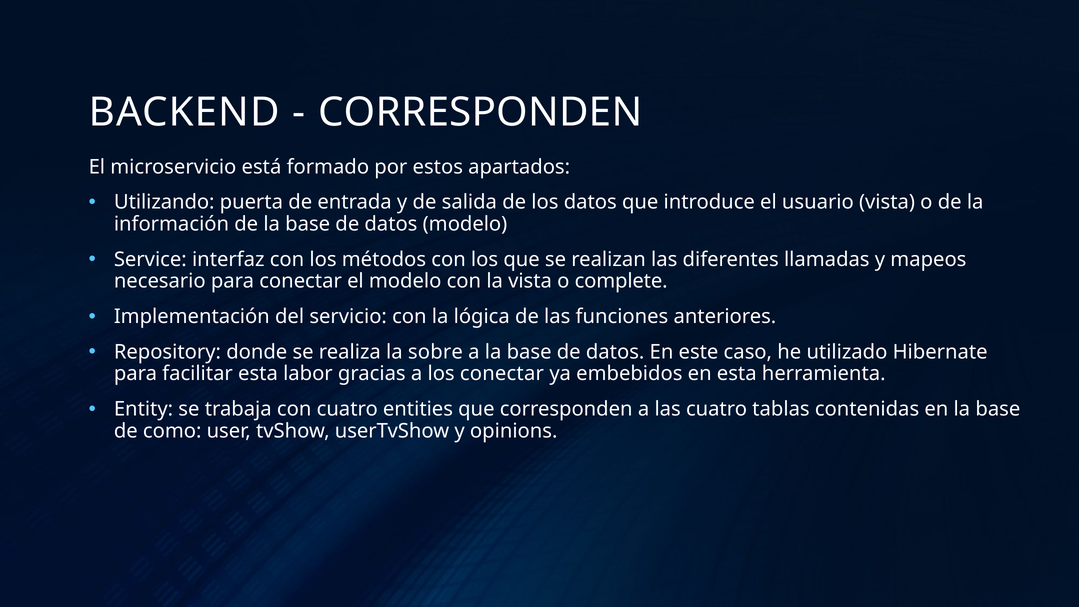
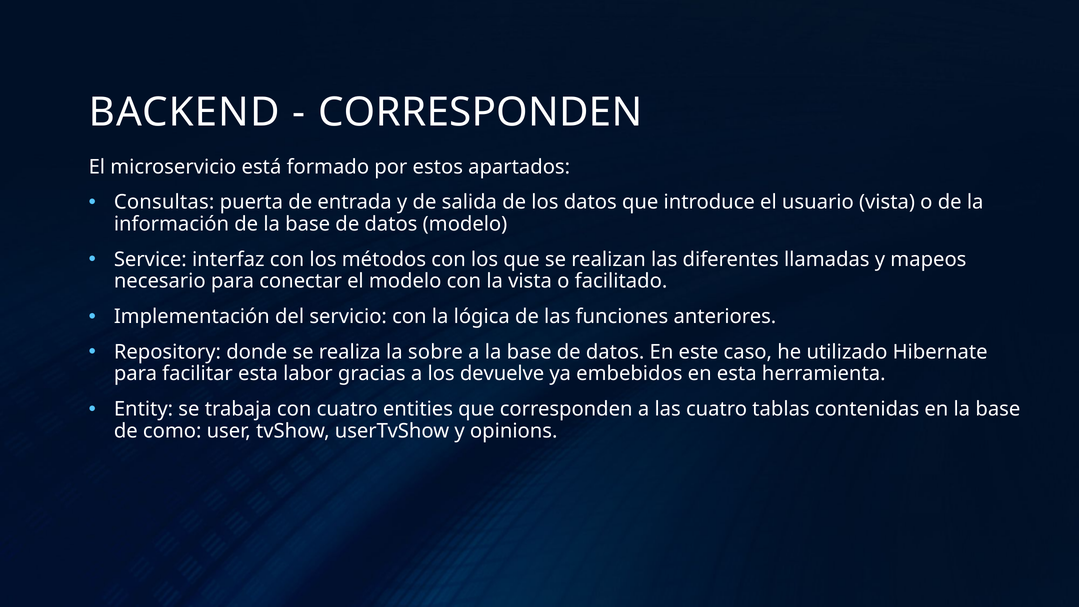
Utilizando: Utilizando -> Consultas (164, 202)
complete: complete -> facilitado (621, 281)
los conectar: conectar -> devuelve (502, 374)
